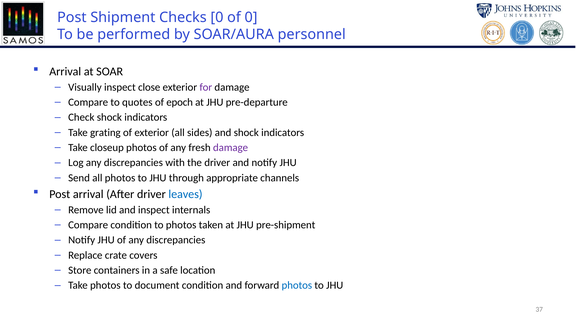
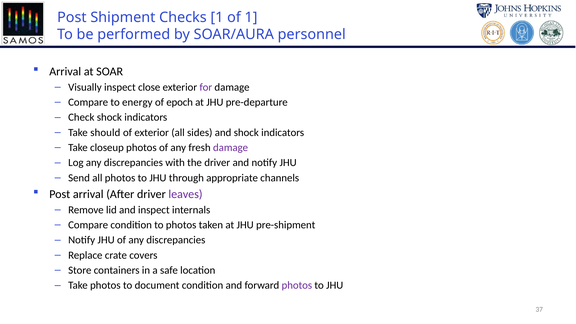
Checks 0: 0 -> 1 (217, 17)
of 0: 0 -> 1 (251, 17)
quotes: quotes -> energy (137, 102)
grating: grating -> should (105, 133)
leaves colour: blue -> purple (185, 194)
photos colour: blue -> purple (297, 285)
